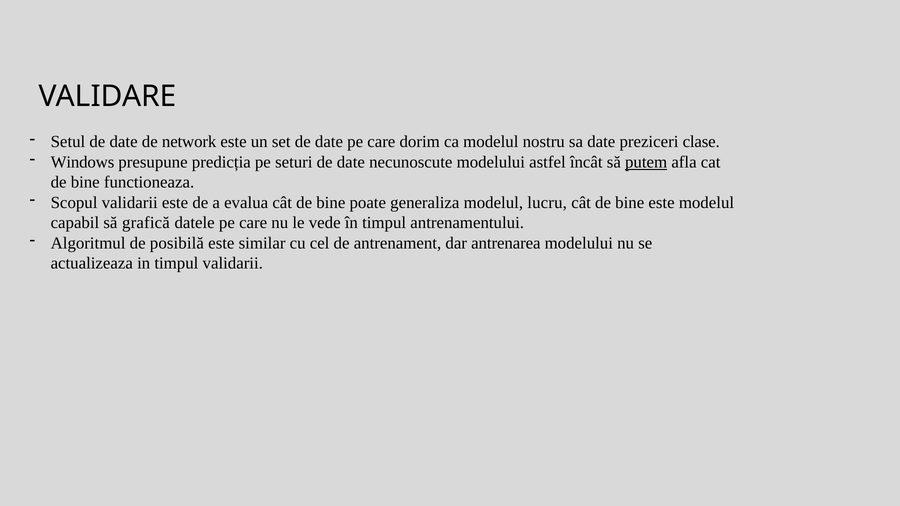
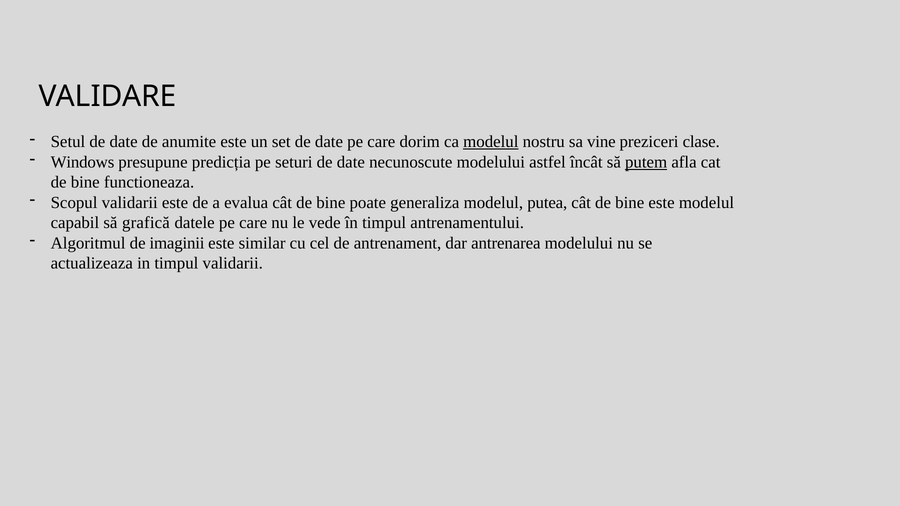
network: network -> anumite (189, 142)
modelul underline: none -> present (491, 142)
sa date: date -> vine (601, 142)
lucru: lucru -> putea (547, 203)
posibilă: posibilă -> imaginii (177, 243)
